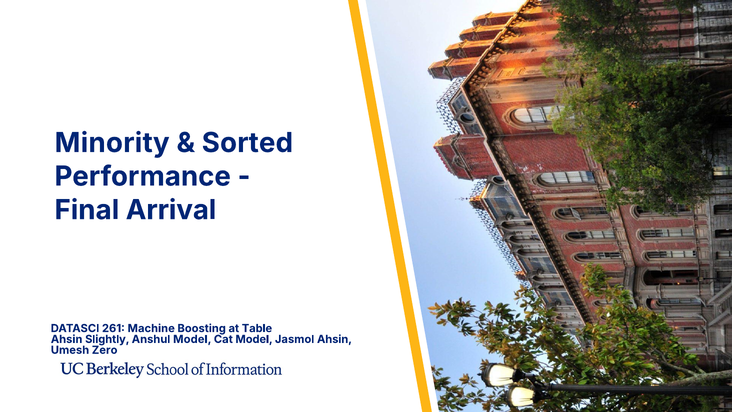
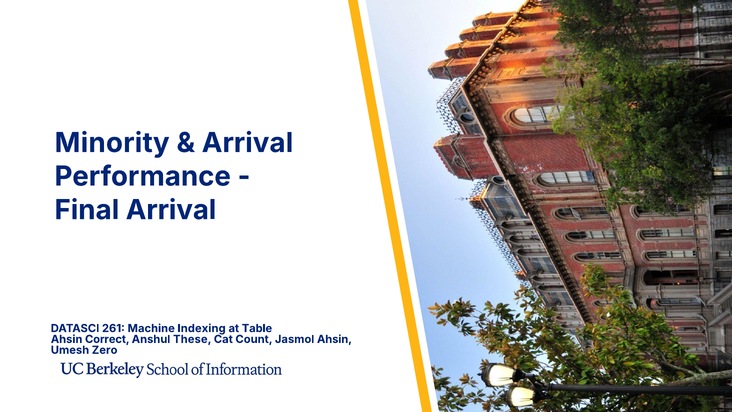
Sorted: Sorted -> Arrival (247, 143)
Boosting: Boosting -> Indexing (202, 328)
Slightly: Slightly -> Correct (107, 339)
Anshul Model: Model -> These (192, 339)
Cat Model: Model -> Count (254, 339)
